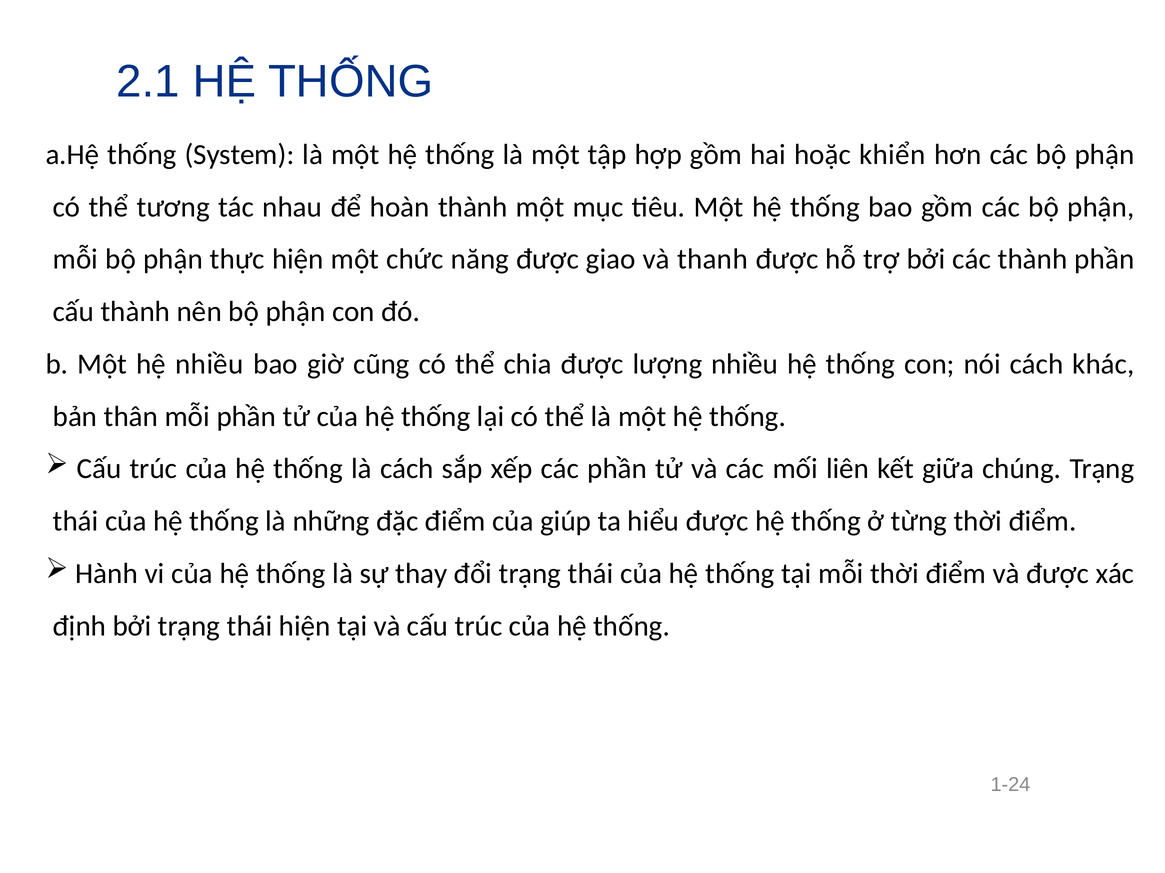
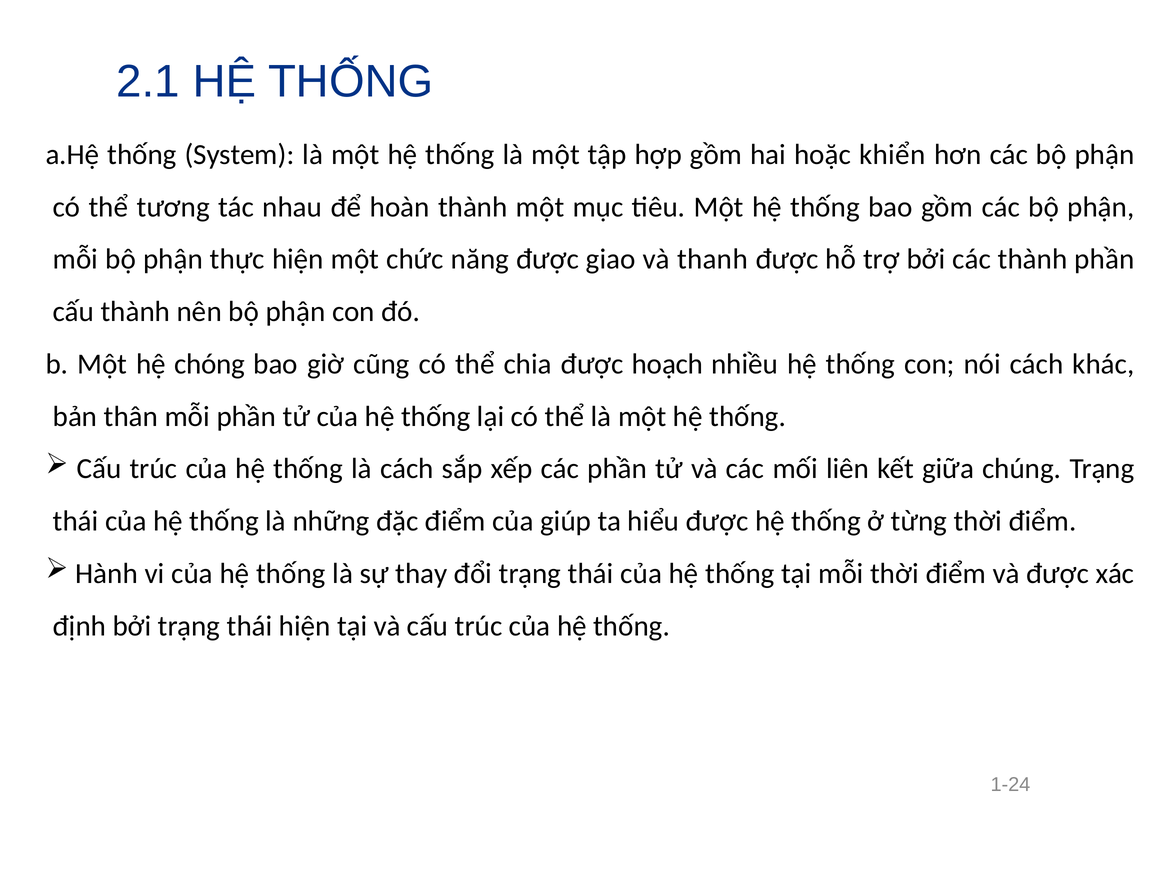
hệ nhiều: nhiều -> chóng (210, 364)
lượng: lượng -> hoạch (667, 364)
